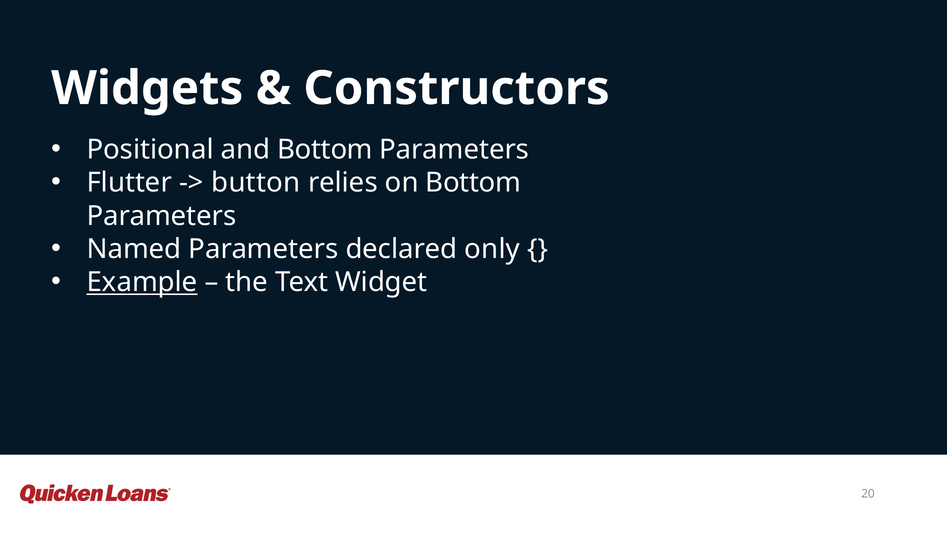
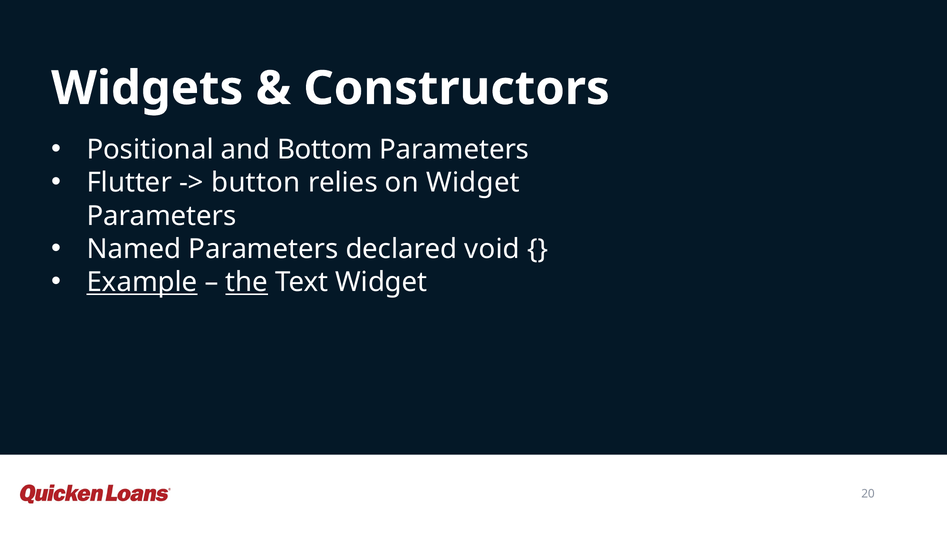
on Bottom: Bottom -> Widget (473, 183)
only: only -> void (492, 249)
the underline: none -> present (247, 282)
